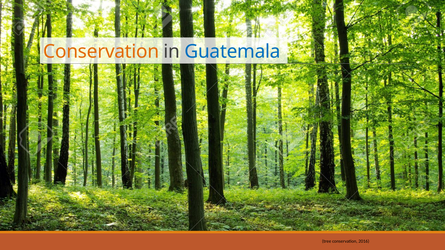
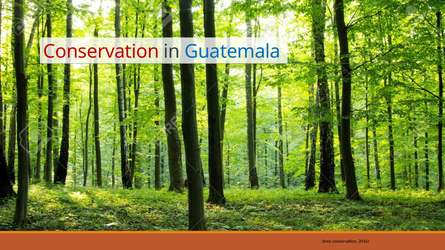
Conservation colour: orange -> red (101, 52)
